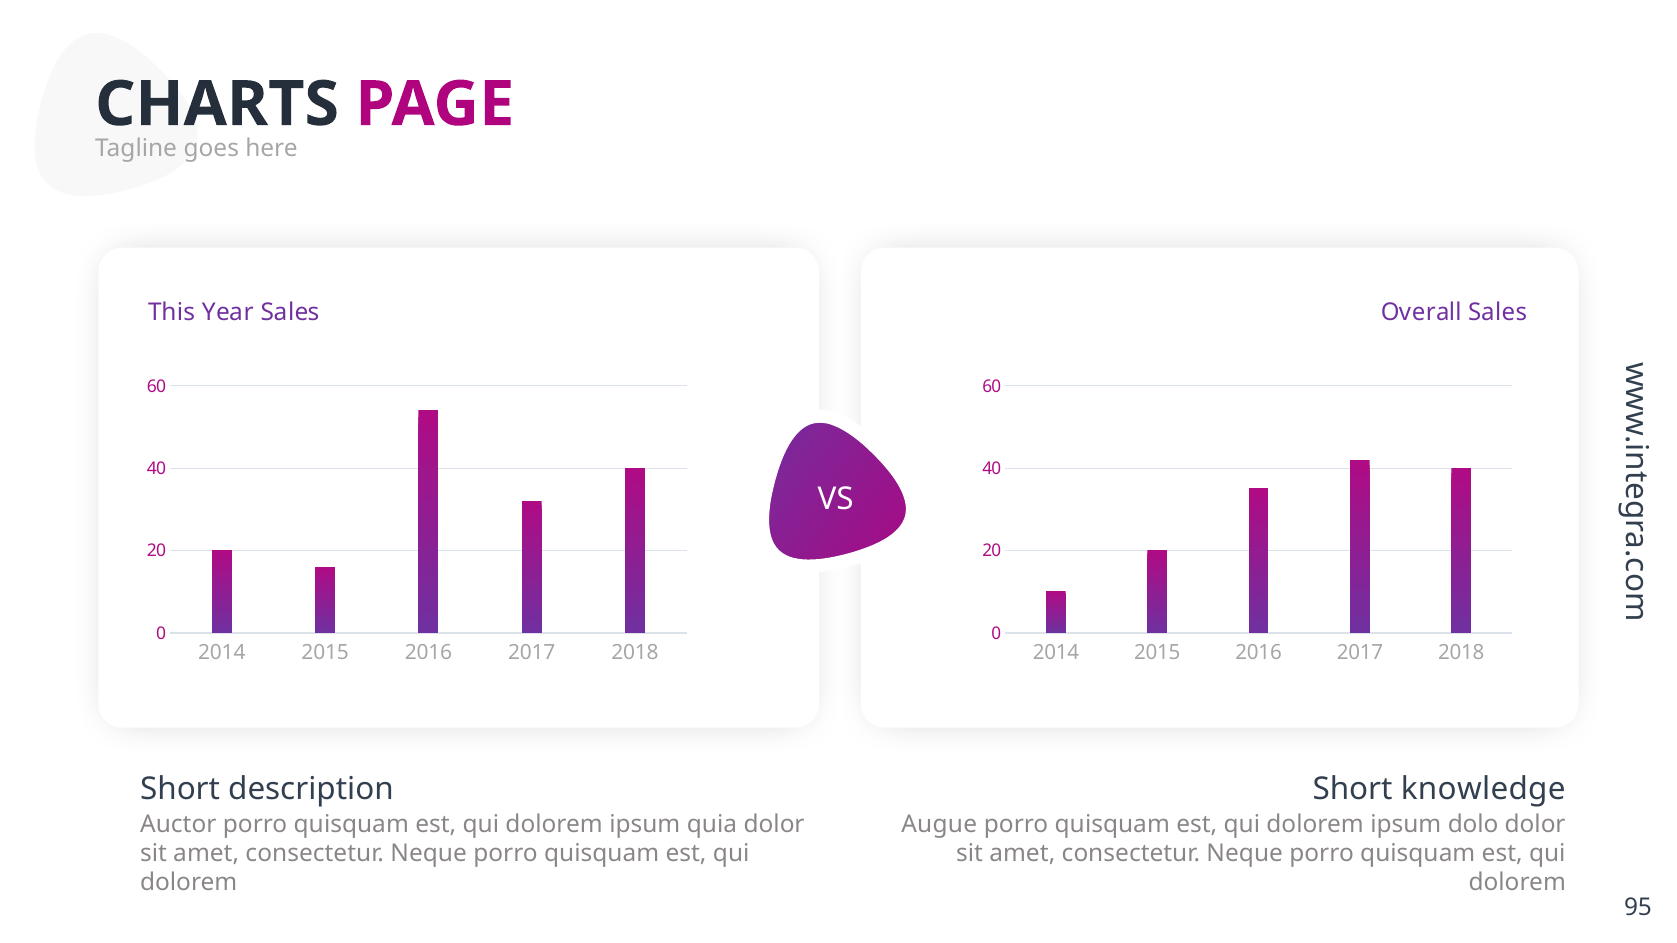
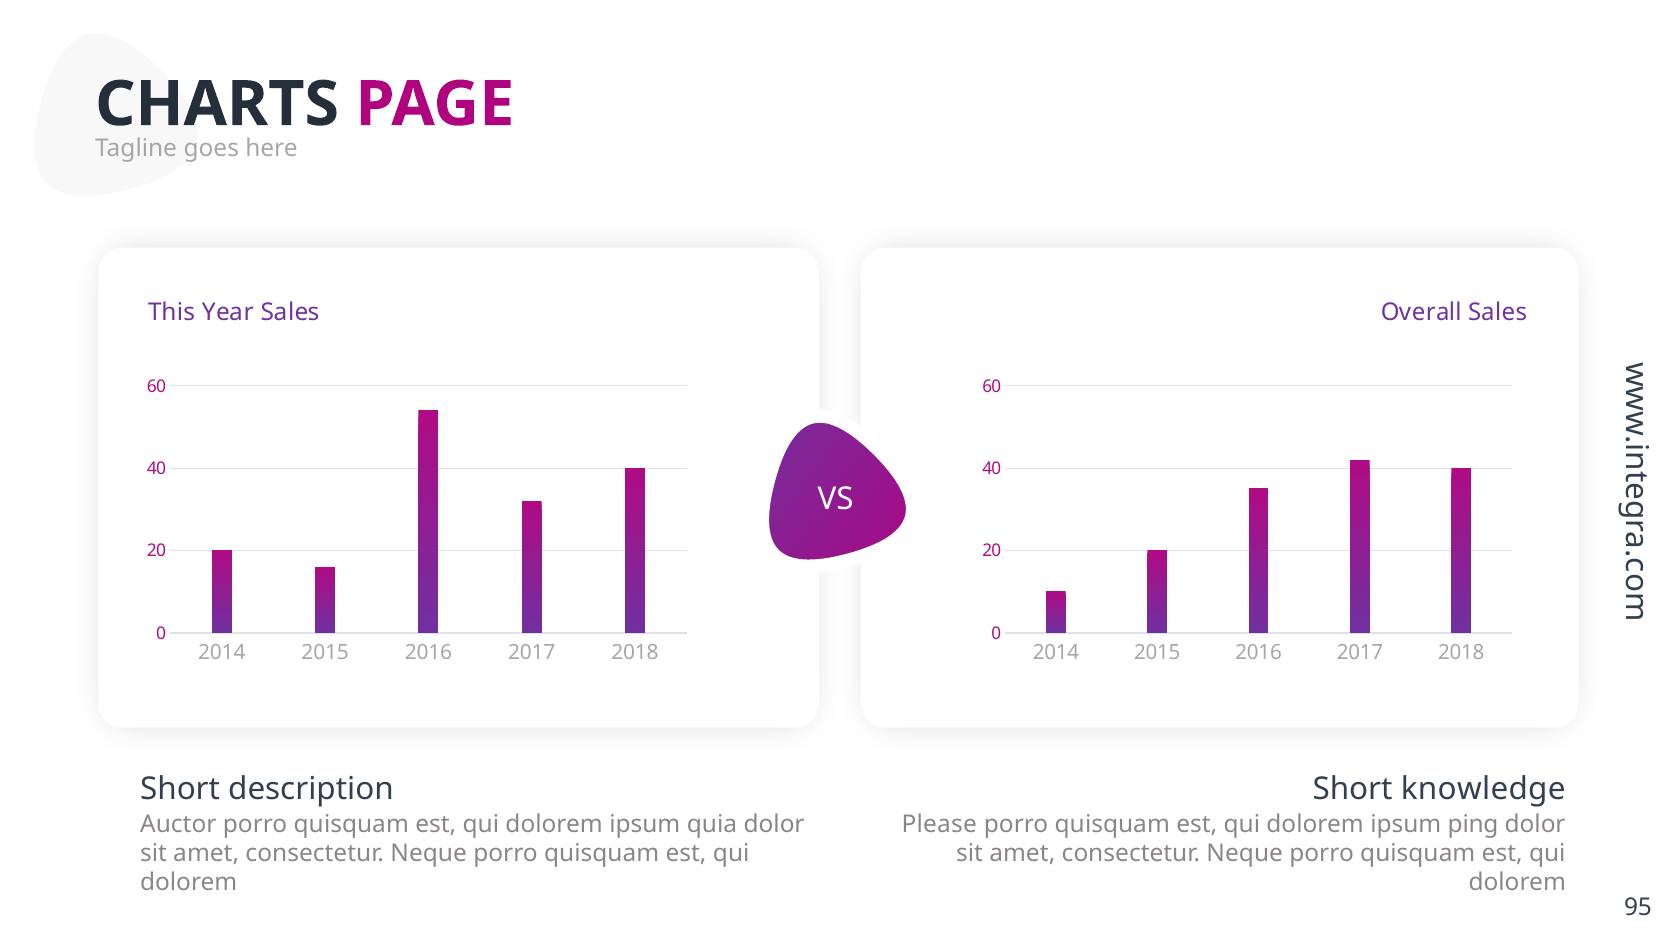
Augue: Augue -> Please (939, 824)
dolo: dolo -> ping (1473, 824)
